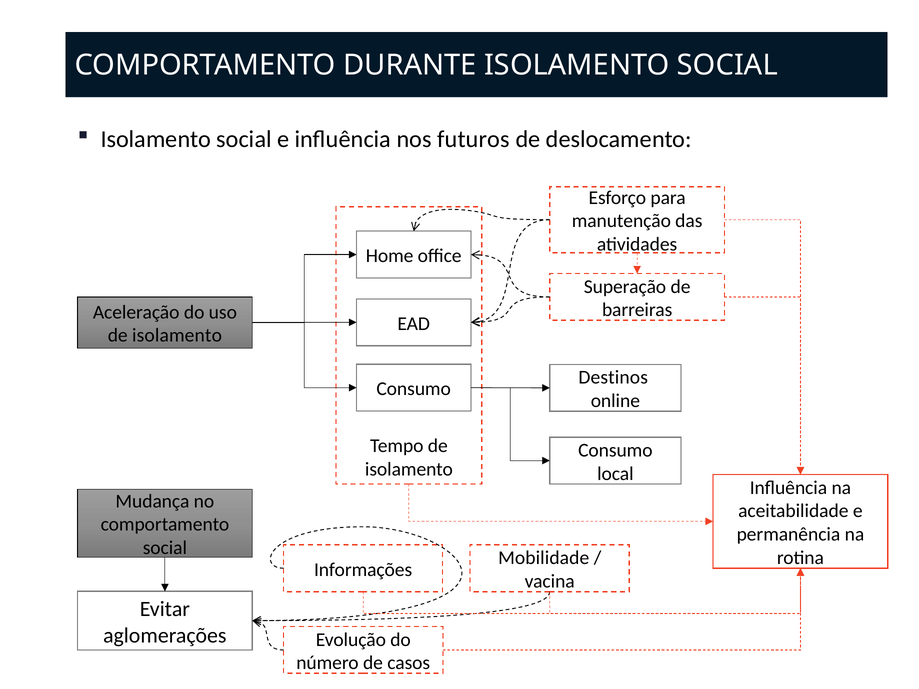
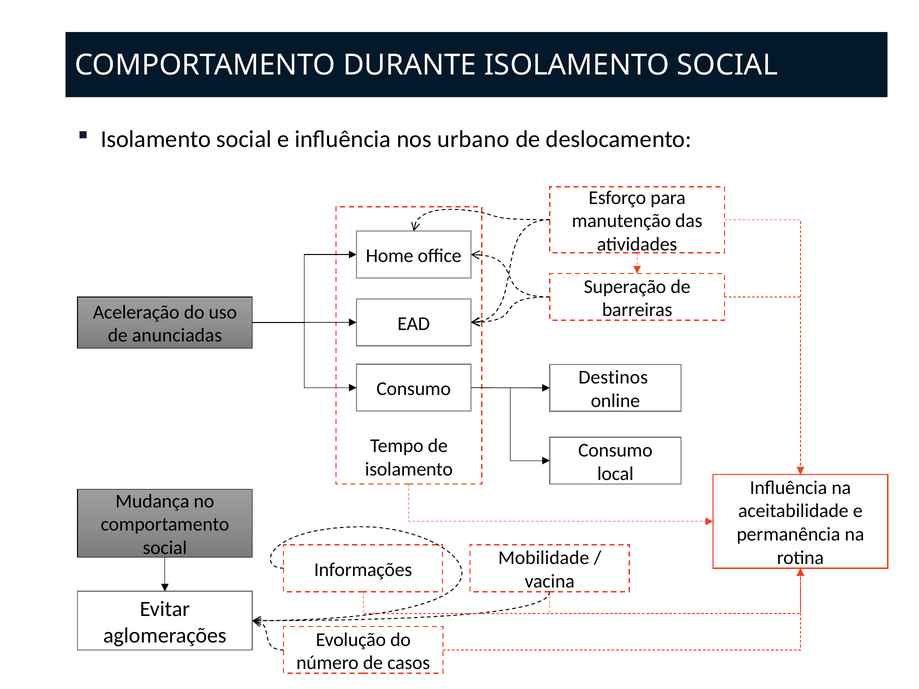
futuros: futuros -> urbano (473, 140)
isolamento: isolamento -> anunciadas (177, 336)
